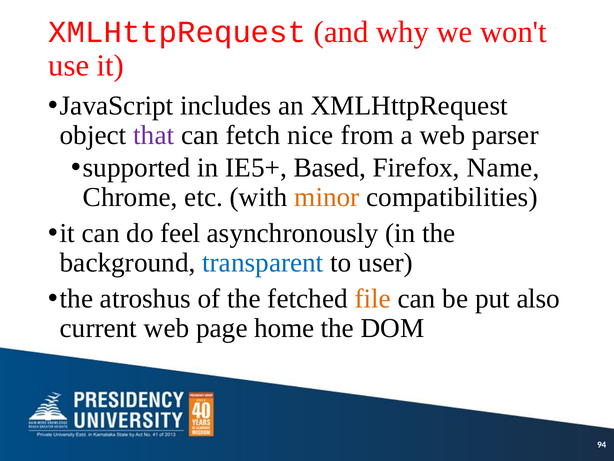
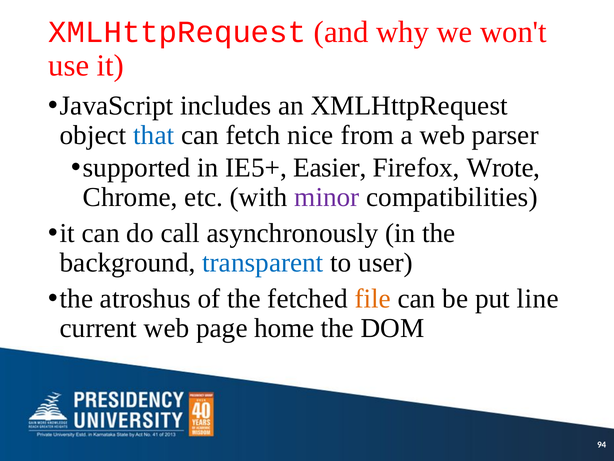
that colour: purple -> blue (154, 135)
Based: Based -> Easier (330, 168)
Name: Name -> Wrote (503, 168)
minor colour: orange -> purple (327, 197)
feel: feel -> call (180, 233)
also: also -> line (538, 298)
